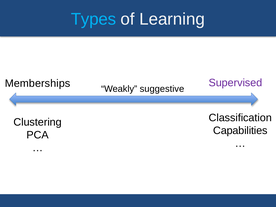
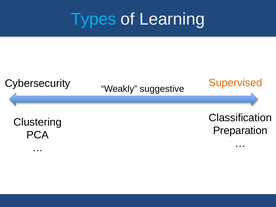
Supervised colour: purple -> orange (235, 83)
Memberships: Memberships -> Cybersecurity (38, 83)
Capabilities: Capabilities -> Preparation (240, 131)
